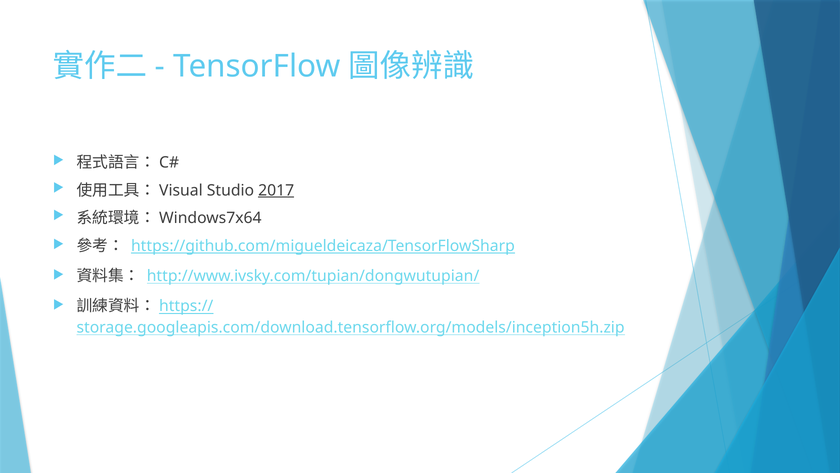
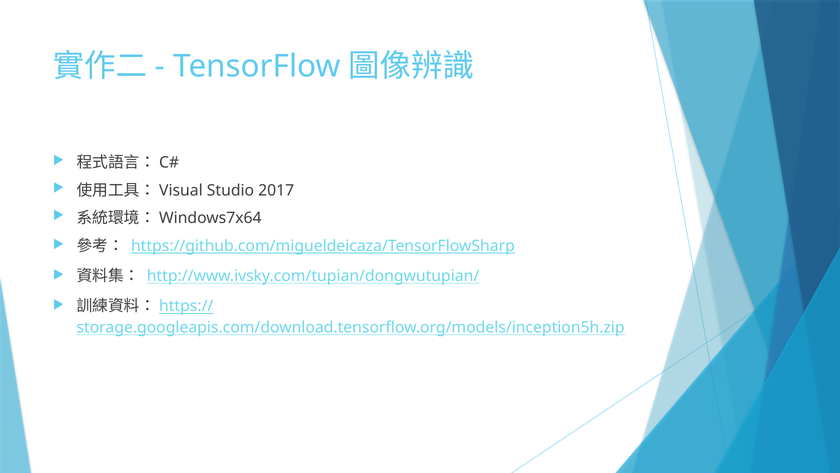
2017 underline: present -> none (276, 190)
